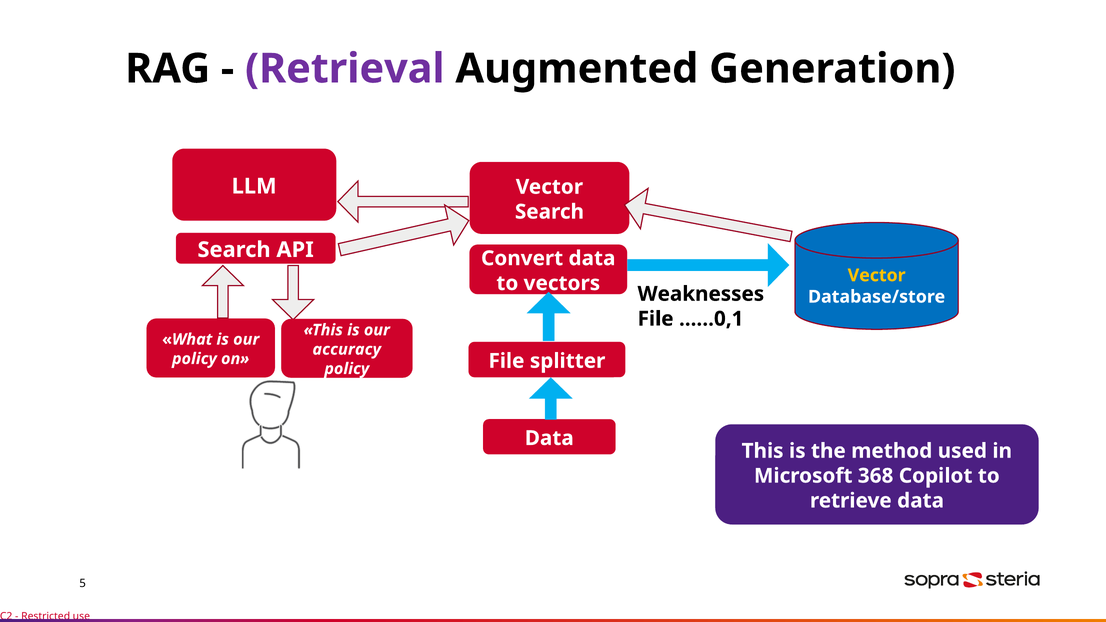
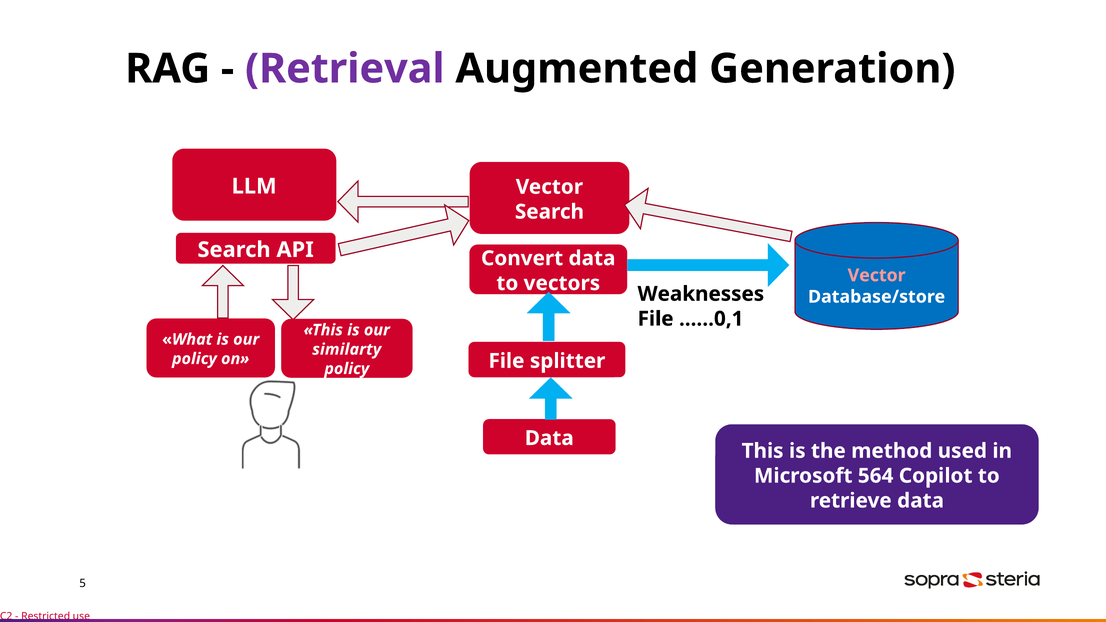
Vector colour: yellow -> pink (877, 275)
accuracy: accuracy -> similarty (347, 349)
368: 368 -> 564 (876, 476)
